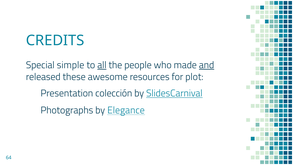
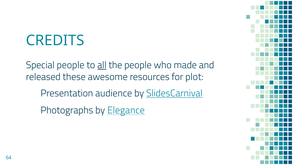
Special simple: simple -> people (71, 65)
and underline: present -> none (207, 65)
colección: colección -> audience (114, 93)
